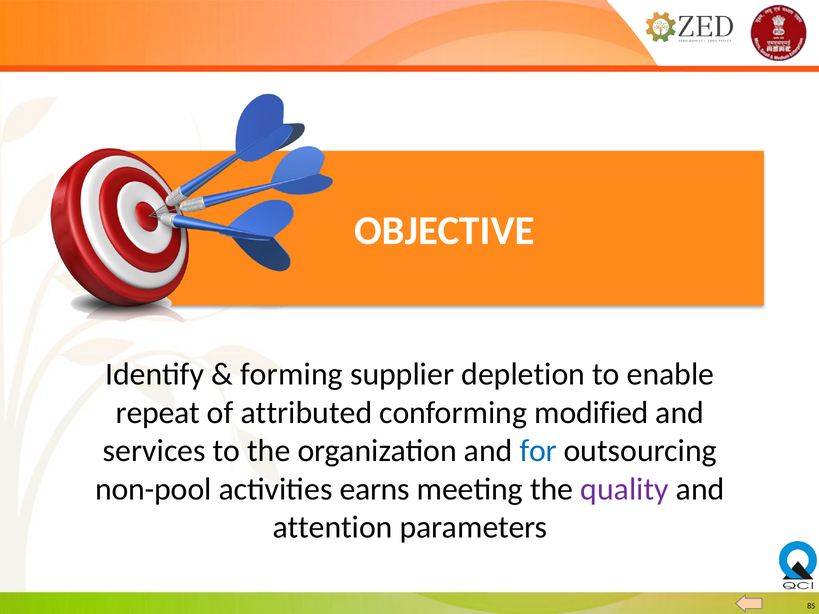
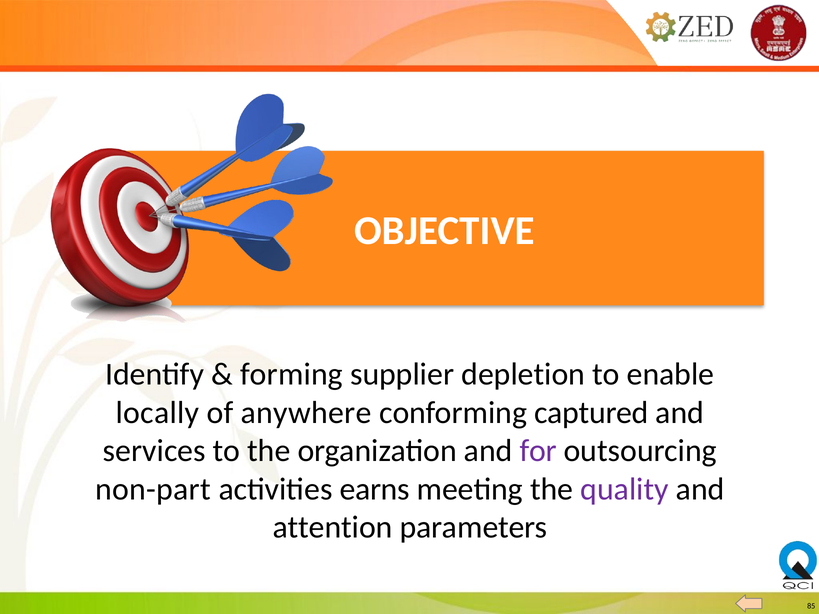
repeat: repeat -> locally (158, 413)
attributed: attributed -> anywhere (306, 413)
modified: modified -> captured (591, 413)
for colour: blue -> purple (538, 451)
non-pool: non-pool -> non-part (153, 489)
